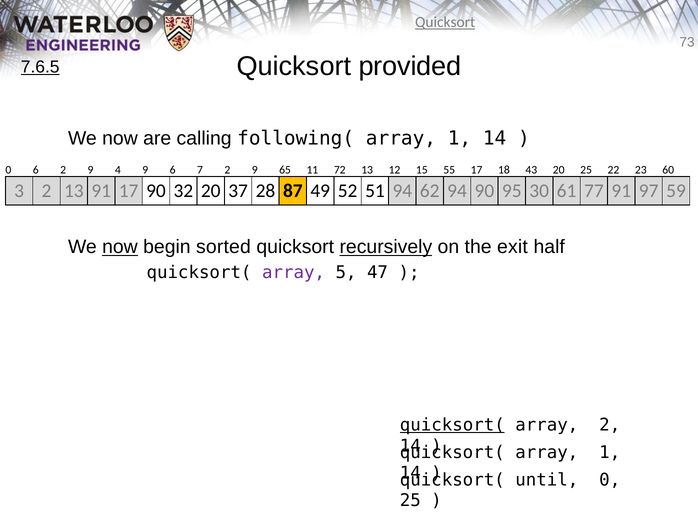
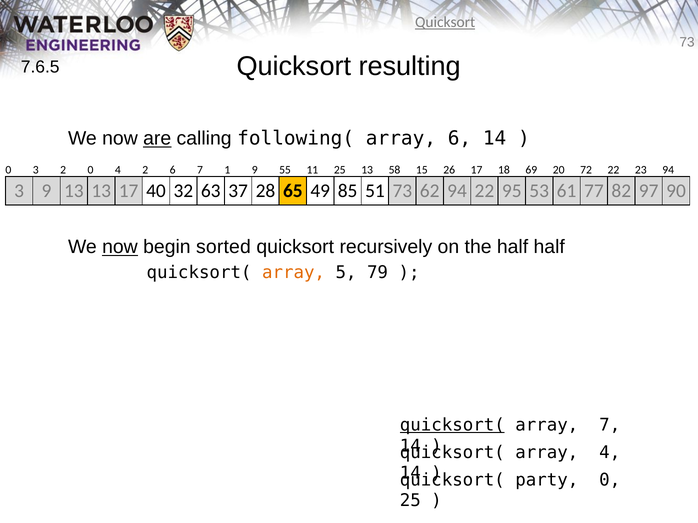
provided: provided -> resulting (410, 66)
7.6.5 underline: present -> none (40, 67)
are underline: none -> present (157, 139)
1: 1 -> 6 (459, 139)
0 6: 6 -> 3 (36, 170)
9: 9 -> 0 (90, 170)
4 9: 9 -> 2 (145, 170)
7 2: 2 -> 1 (227, 170)
65: 65 -> 55 (285, 170)
11 72: 72 -> 25 (340, 170)
12: 12 -> 58 (394, 170)
55: 55 -> 26 (449, 170)
43: 43 -> 69 (531, 170)
20 25: 25 -> 72 (586, 170)
23 60: 60 -> 94 (668, 170)
3 2: 2 -> 9 (47, 191)
13 91: 91 -> 13 (101, 191)
17 90: 90 -> 40 (156, 191)
32 20: 20 -> 63 (211, 191)
87: 87 -> 65 (293, 191)
52: 52 -> 85 (348, 191)
51 94: 94 -> 73 (402, 191)
94 90: 90 -> 22 (484, 191)
30: 30 -> 53 (539, 191)
77 91: 91 -> 82 (621, 191)
59: 59 -> 90 (676, 191)
recursively underline: present -> none (386, 247)
the exit: exit -> half (513, 247)
array colour: purple -> orange (294, 273)
47: 47 -> 79 (378, 273)
array 2: 2 -> 7 (610, 425)
1: 1 -> 4 (610, 453)
until: until -> party (547, 480)
